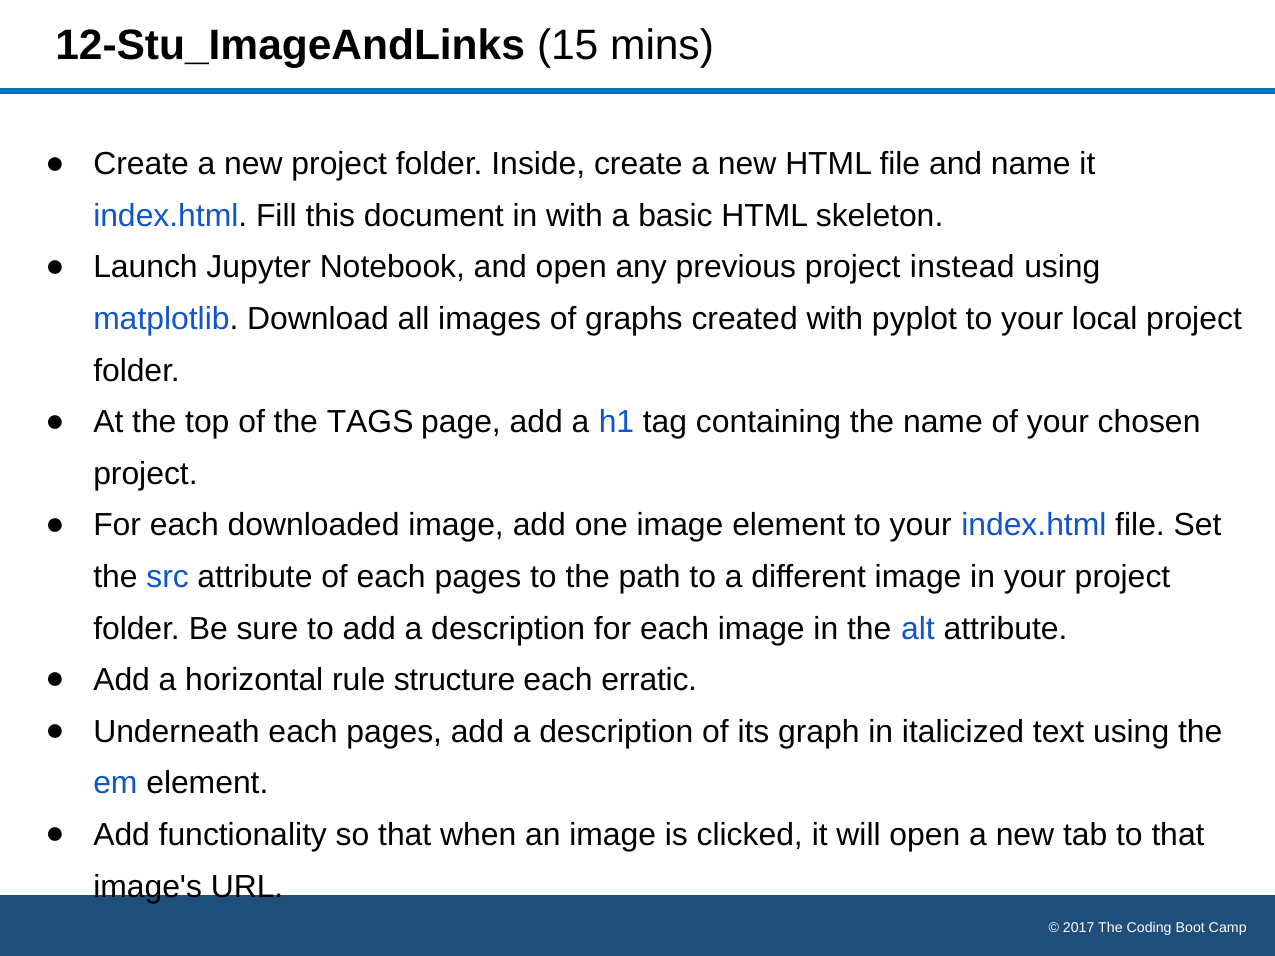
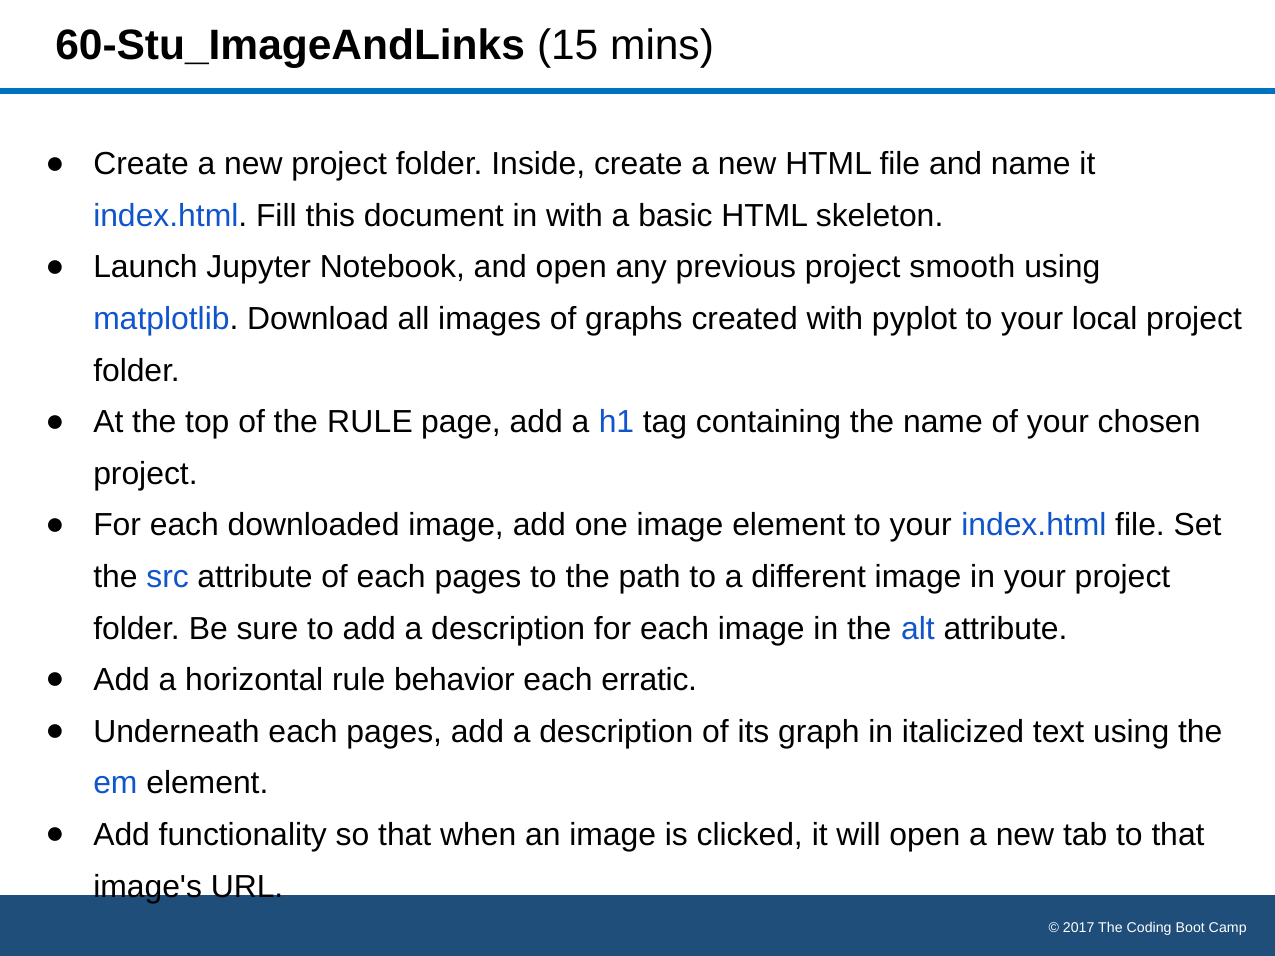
12-Stu_ImageAndLinks: 12-Stu_ImageAndLinks -> 60-Stu_ImageAndLinks (290, 45)
instead: instead -> smooth (962, 268)
the TAGS: TAGS -> RULE (370, 422)
structure: structure -> behavior (454, 680)
